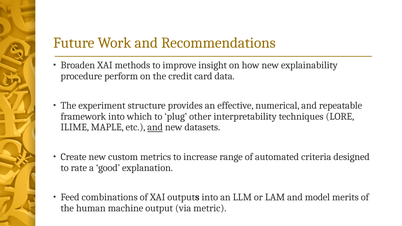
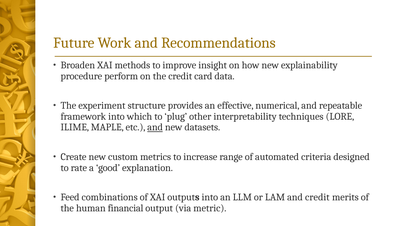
and model: model -> credit (317, 197)
machine: machine -> financial (126, 208)
